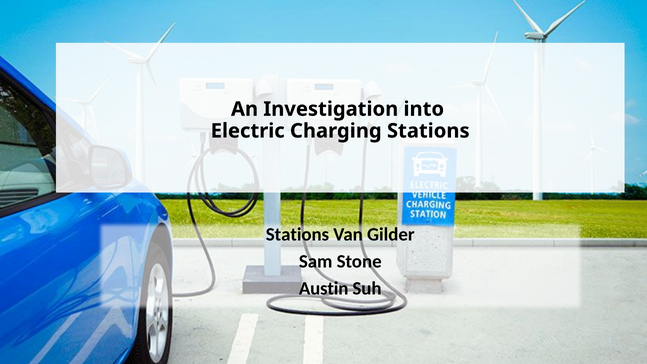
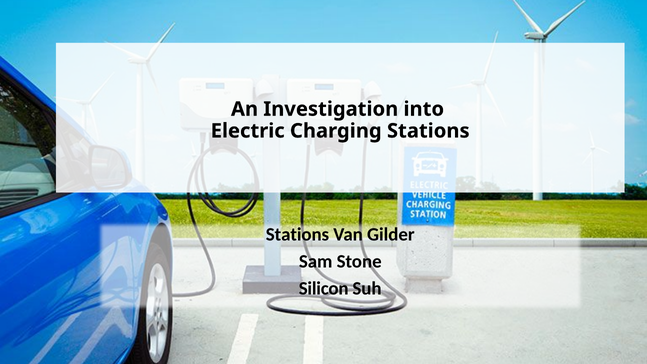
Austin: Austin -> Silicon (324, 289)
